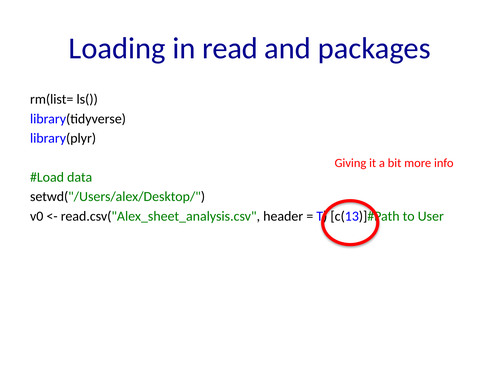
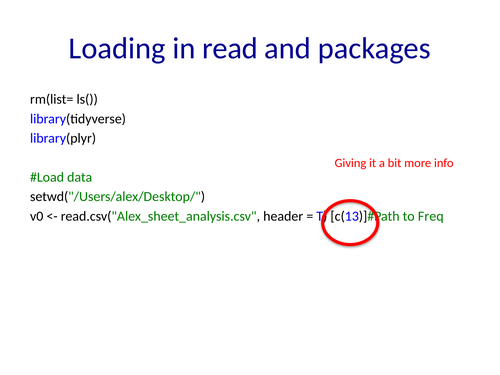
User: User -> Freq (431, 216)
